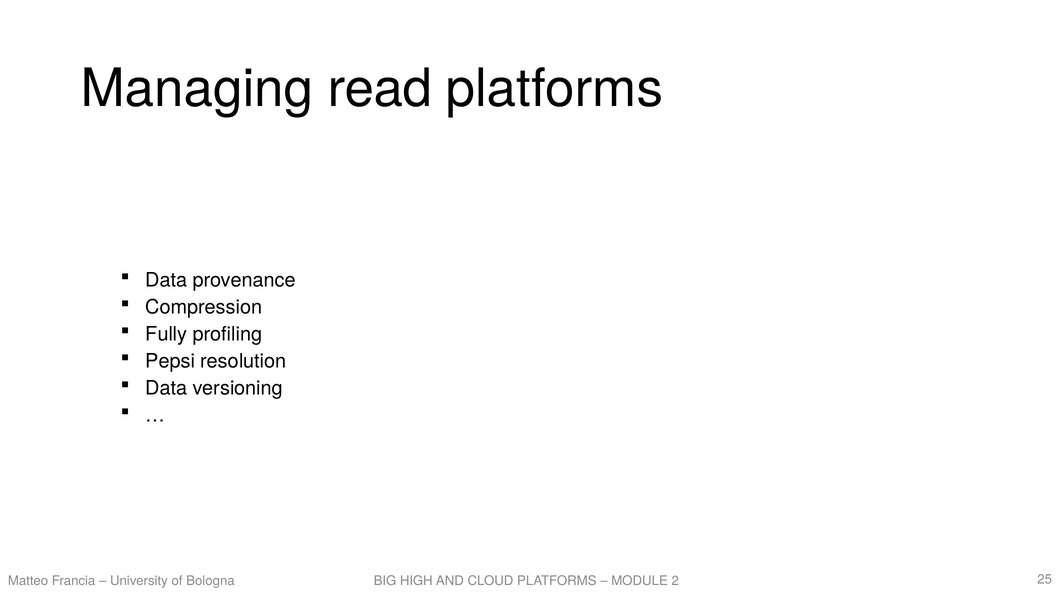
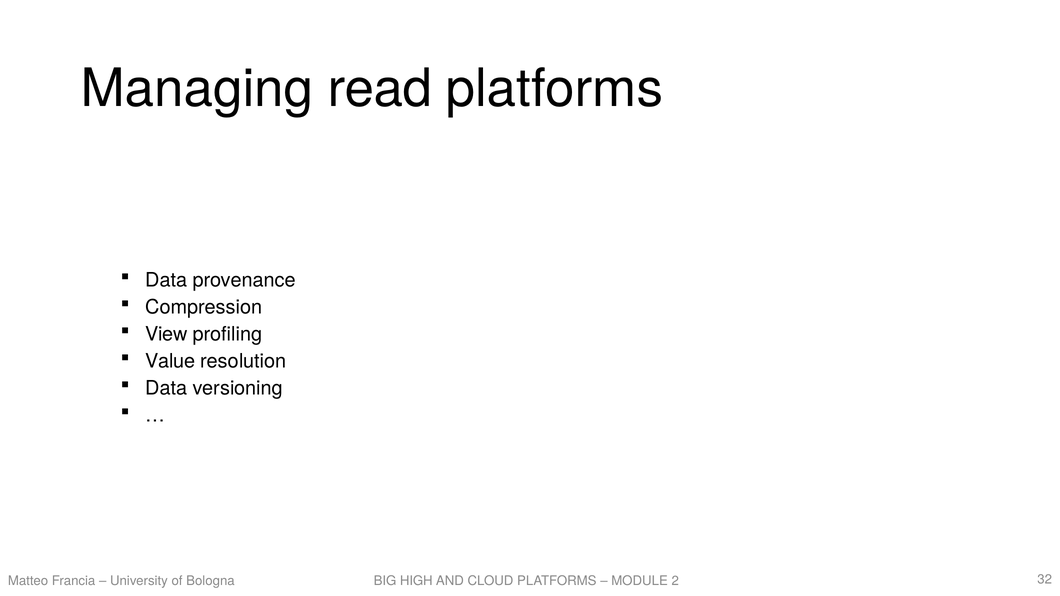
Fully: Fully -> View (166, 334)
Pepsi: Pepsi -> Value (170, 361)
25: 25 -> 32 (1045, 580)
